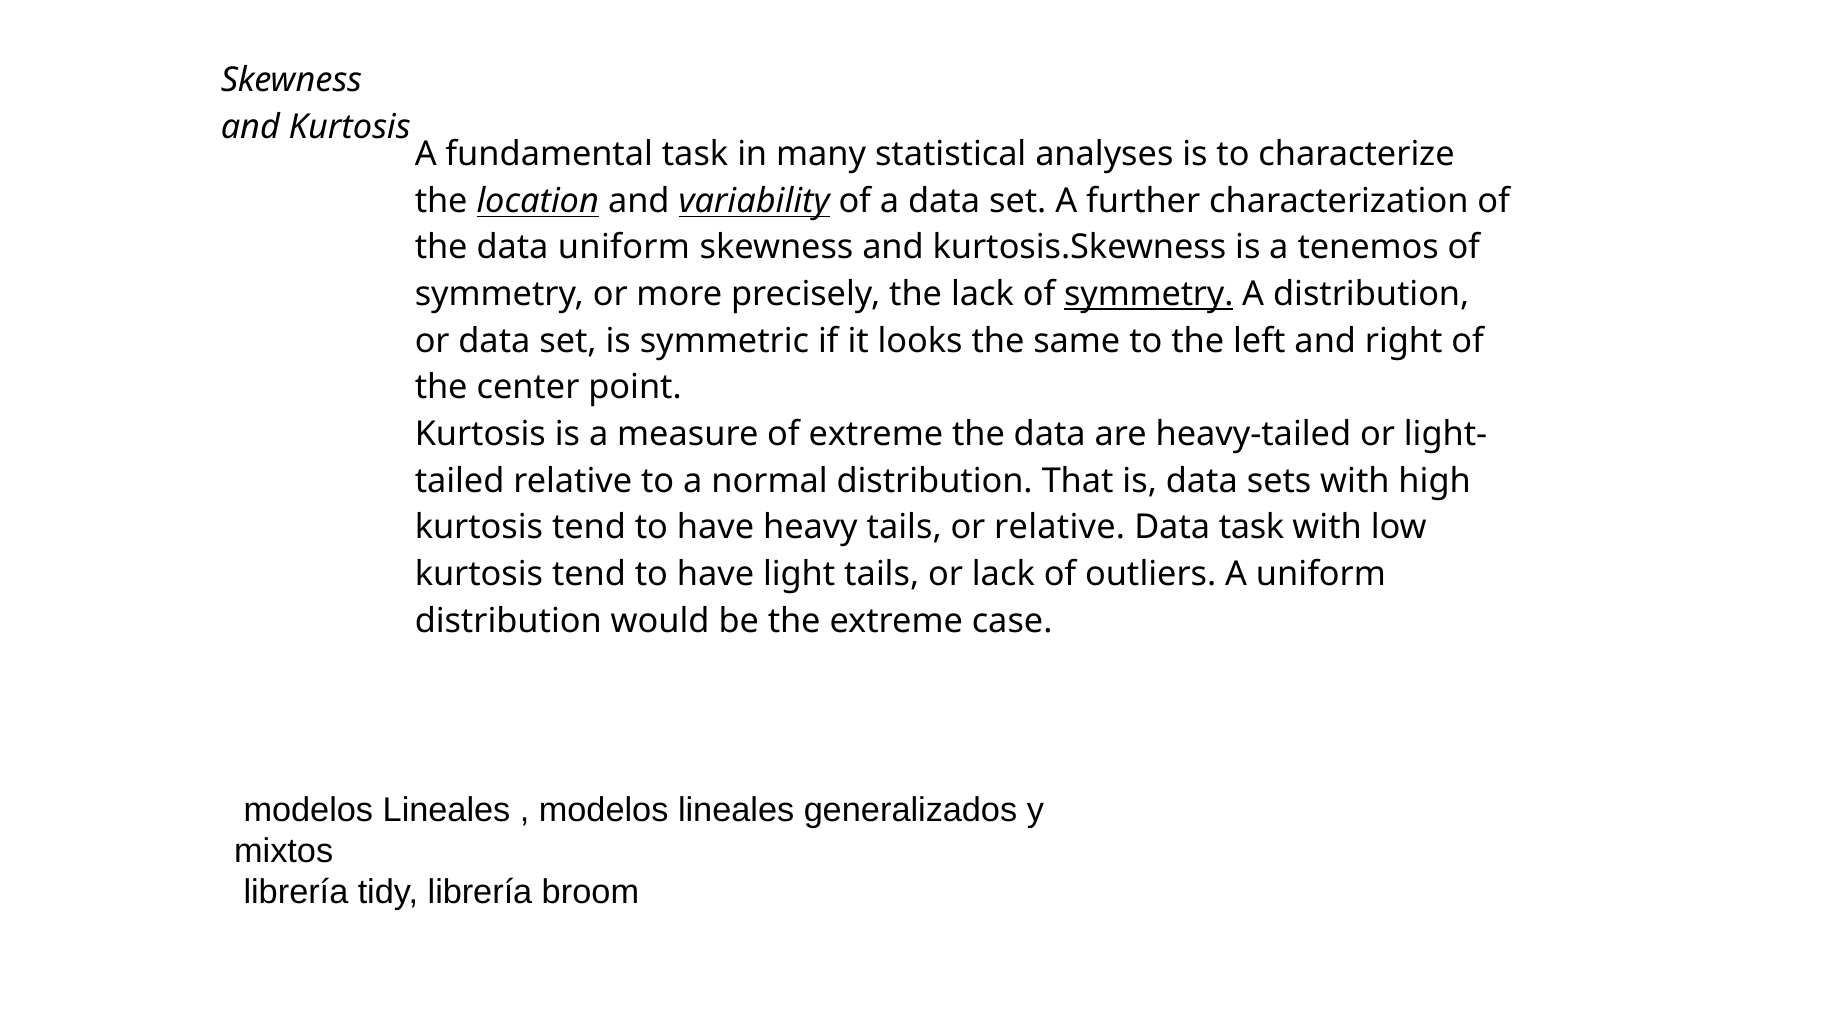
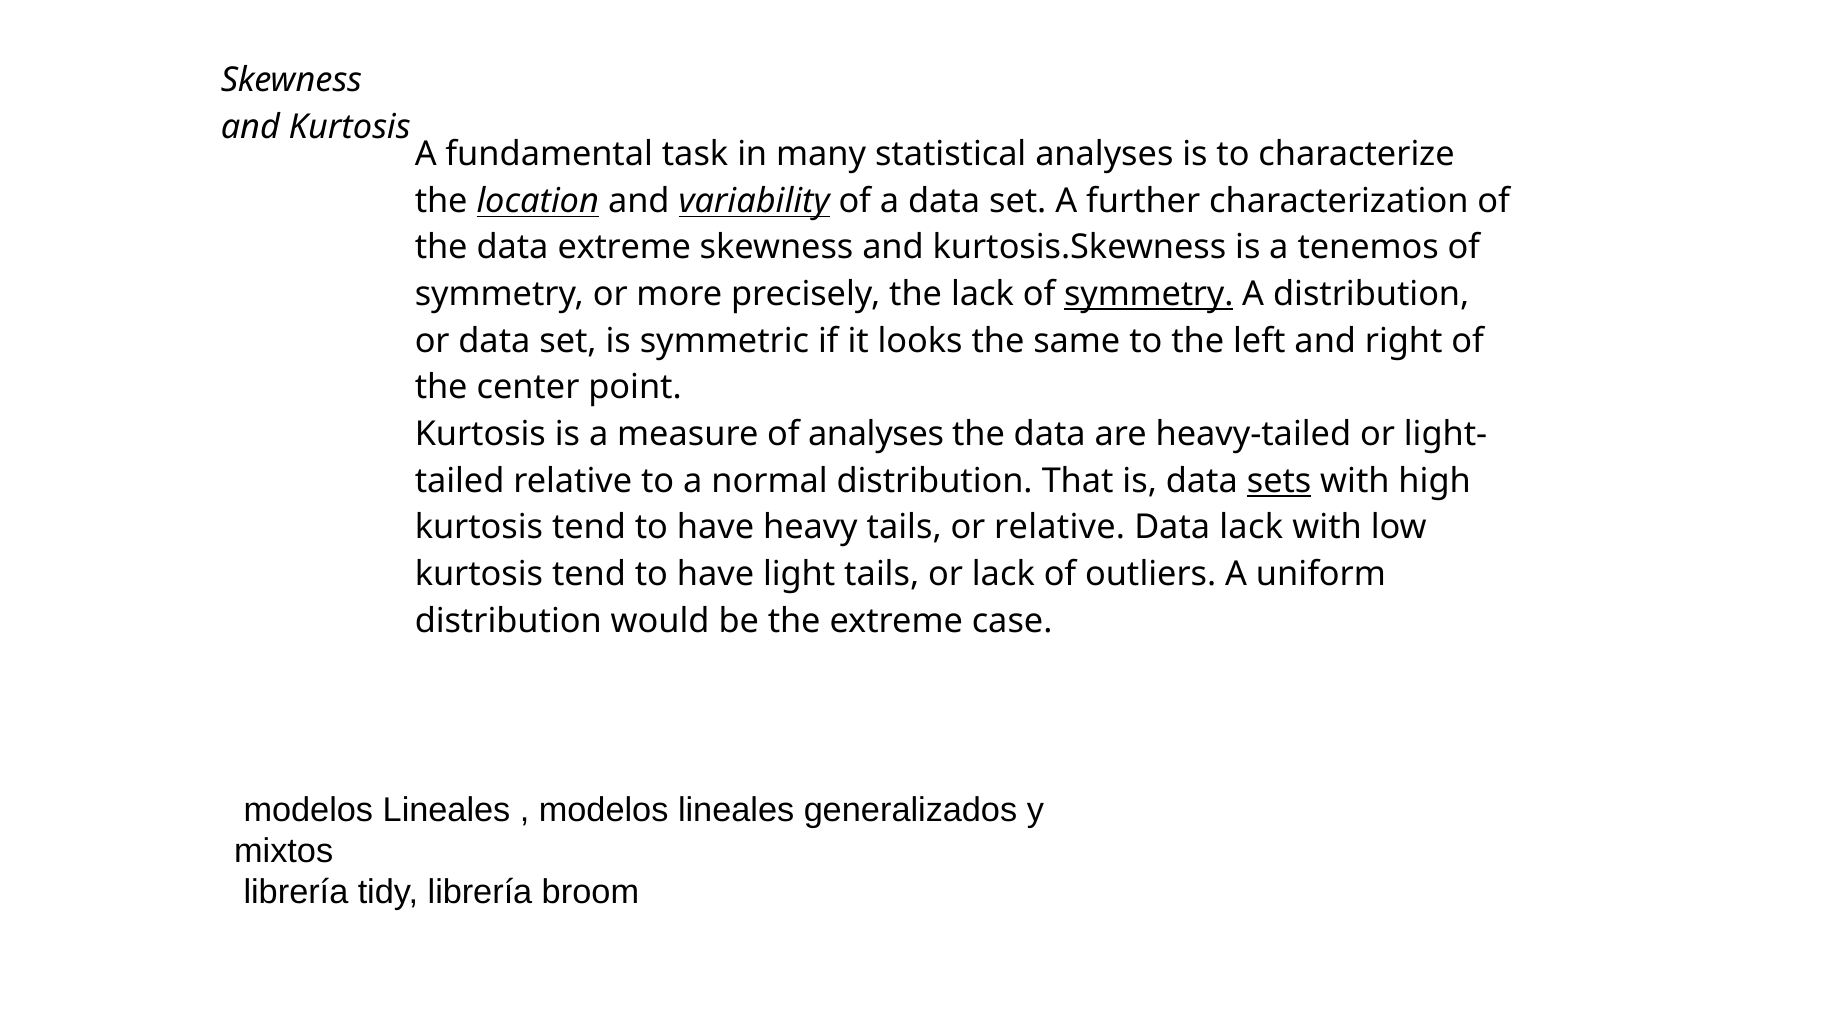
data uniform: uniform -> extreme (624, 248)
of extreme: extreme -> analyses (876, 434)
sets underline: none -> present (1279, 481)
Data task: task -> lack (1251, 528)
